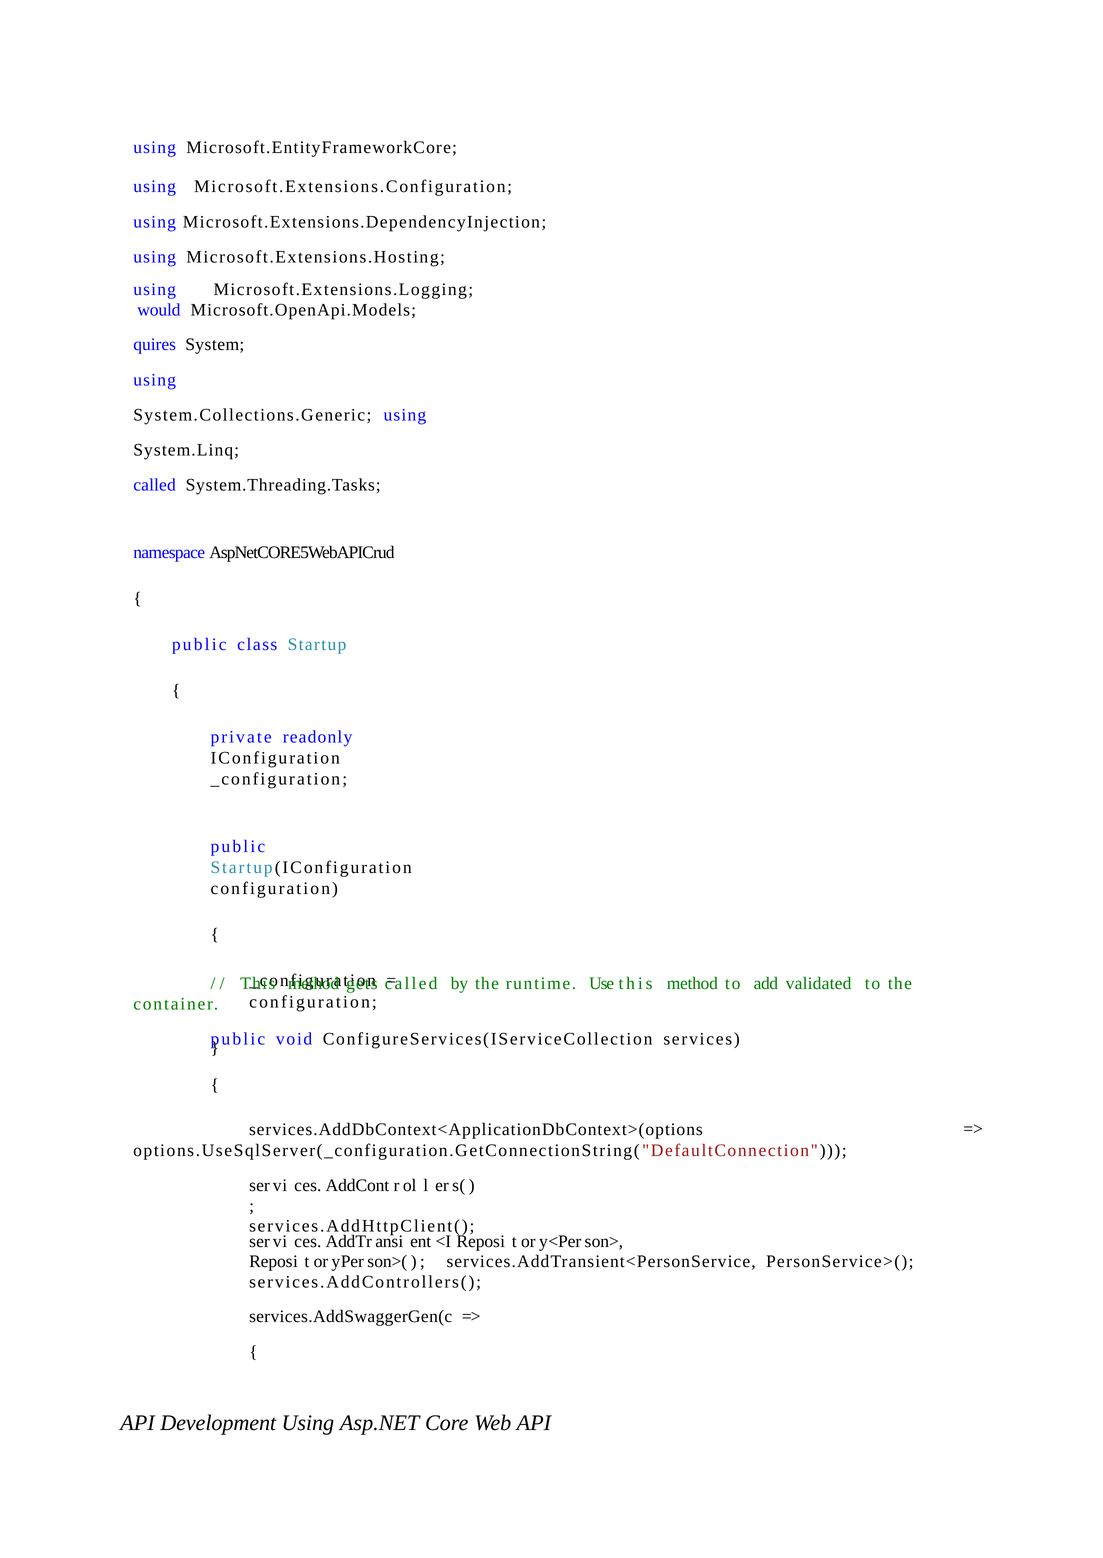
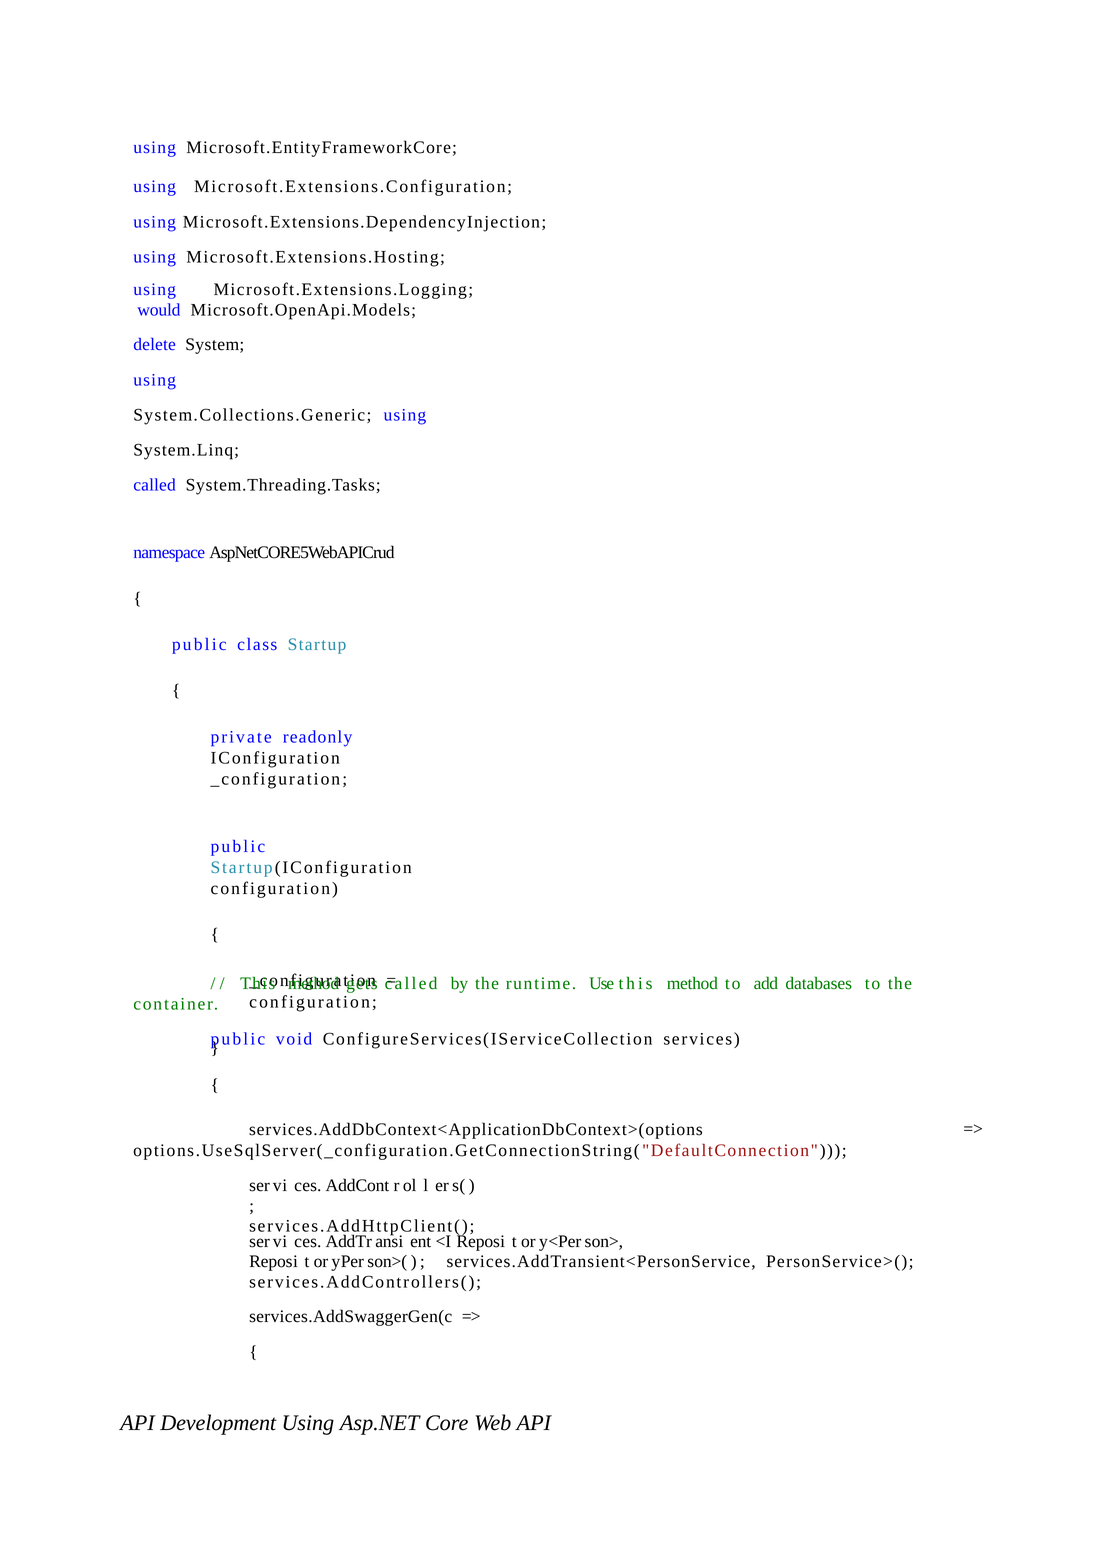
quires: quires -> delete (155, 345)
validated: validated -> databases (819, 984)
